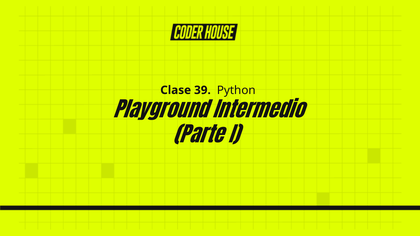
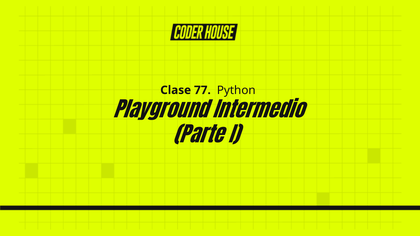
39: 39 -> 77 (202, 90)
